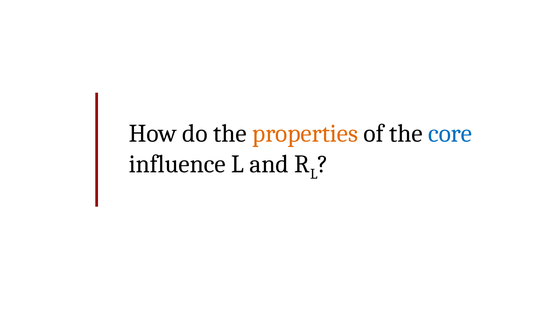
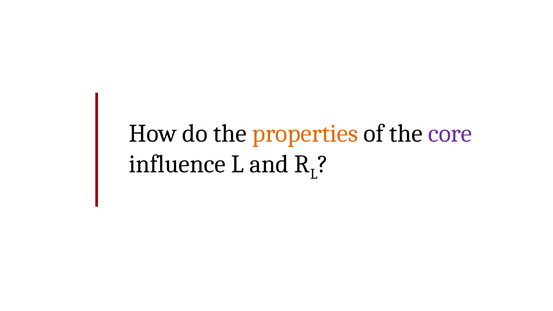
core colour: blue -> purple (450, 134)
